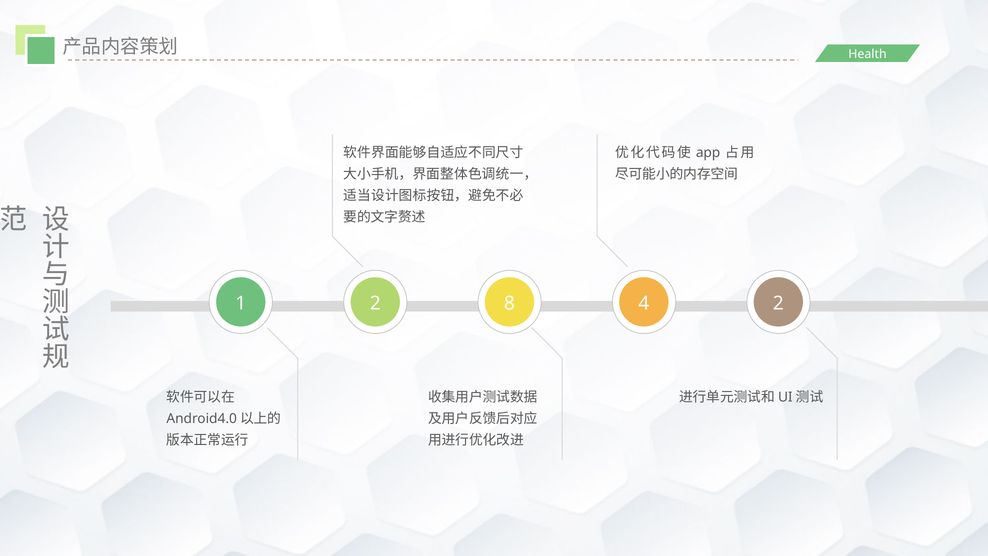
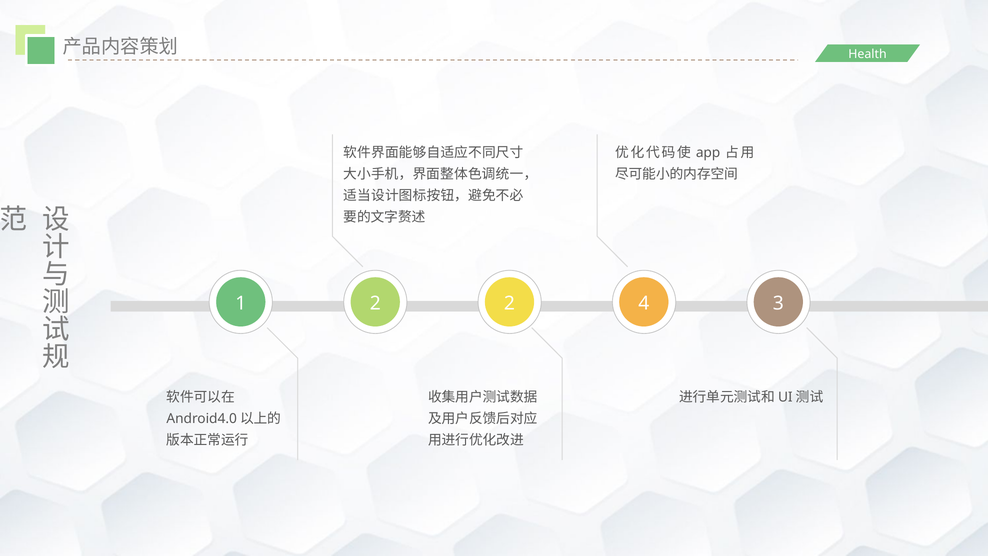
2 8: 8 -> 2 (509, 303)
4 2: 2 -> 3 (778, 303)
